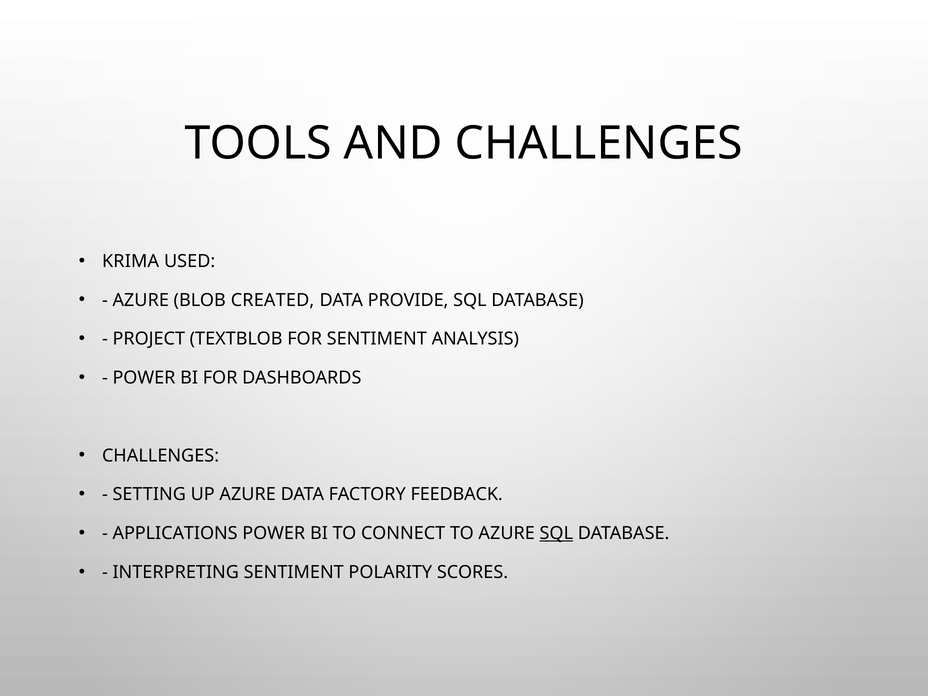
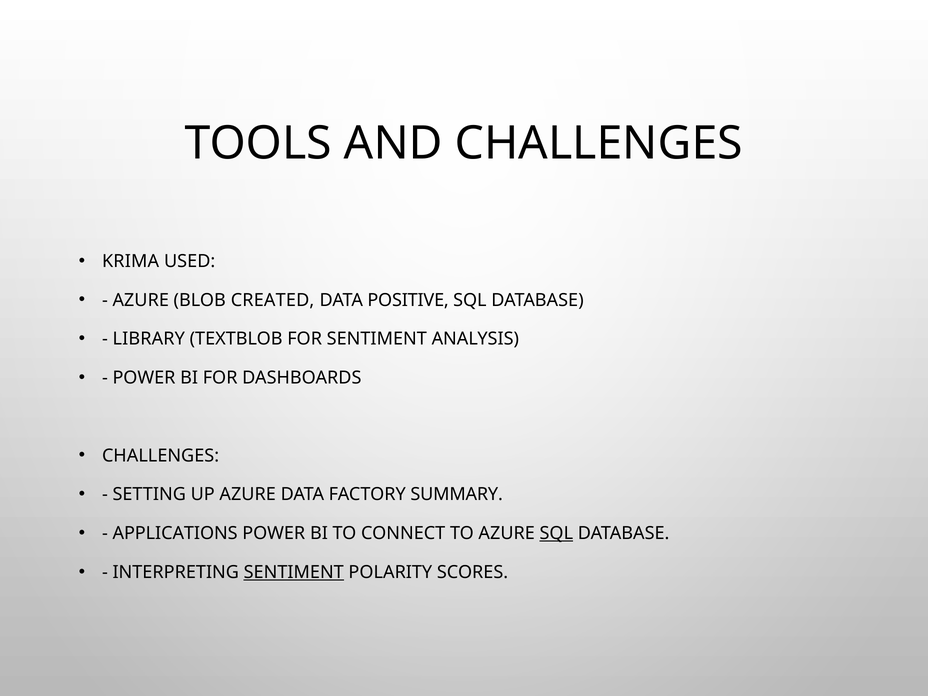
PROVIDE: PROVIDE -> POSITIVE (408, 300)
PROJECT: PROJECT -> LIBRARY (149, 339)
FEEDBACK: FEEDBACK -> SUMMARY (457, 495)
SENTIMENT underline: none -> present (294, 572)
